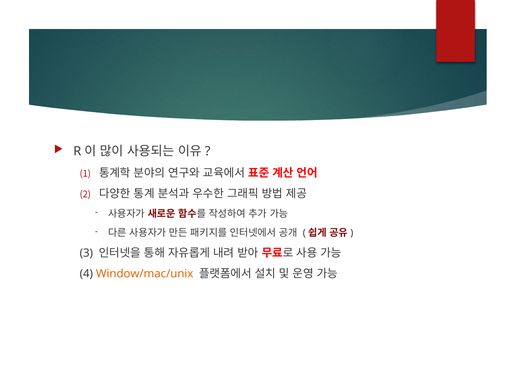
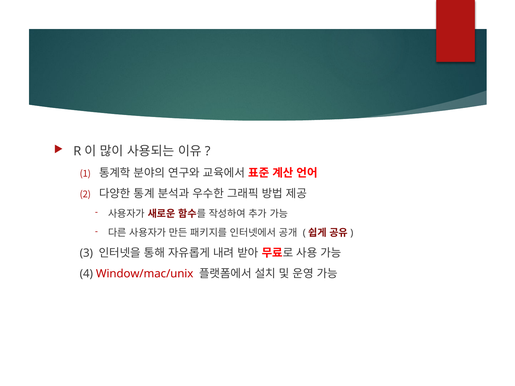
Window/mac/unix colour: orange -> red (145, 274)
